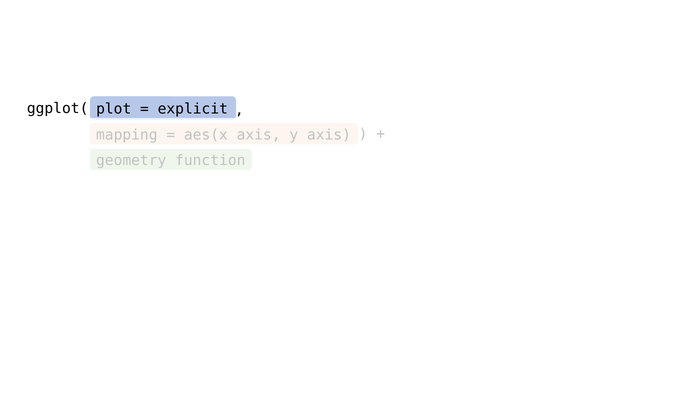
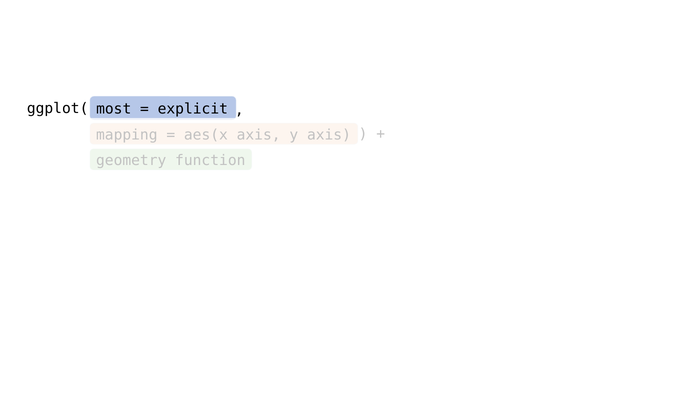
plot: plot -> most (114, 109)
